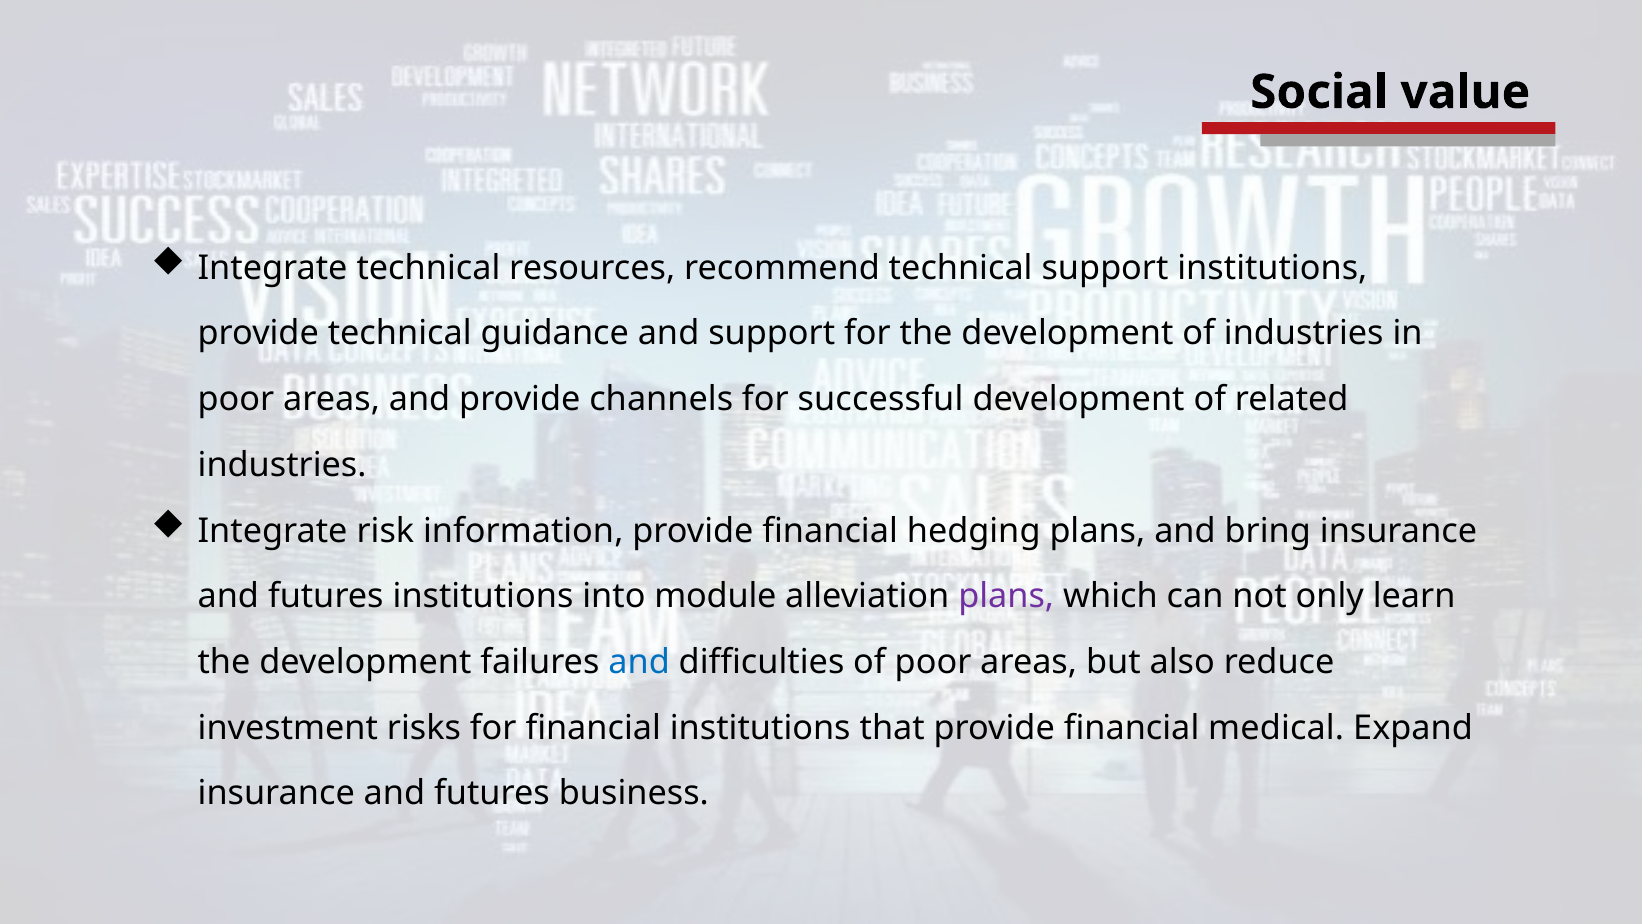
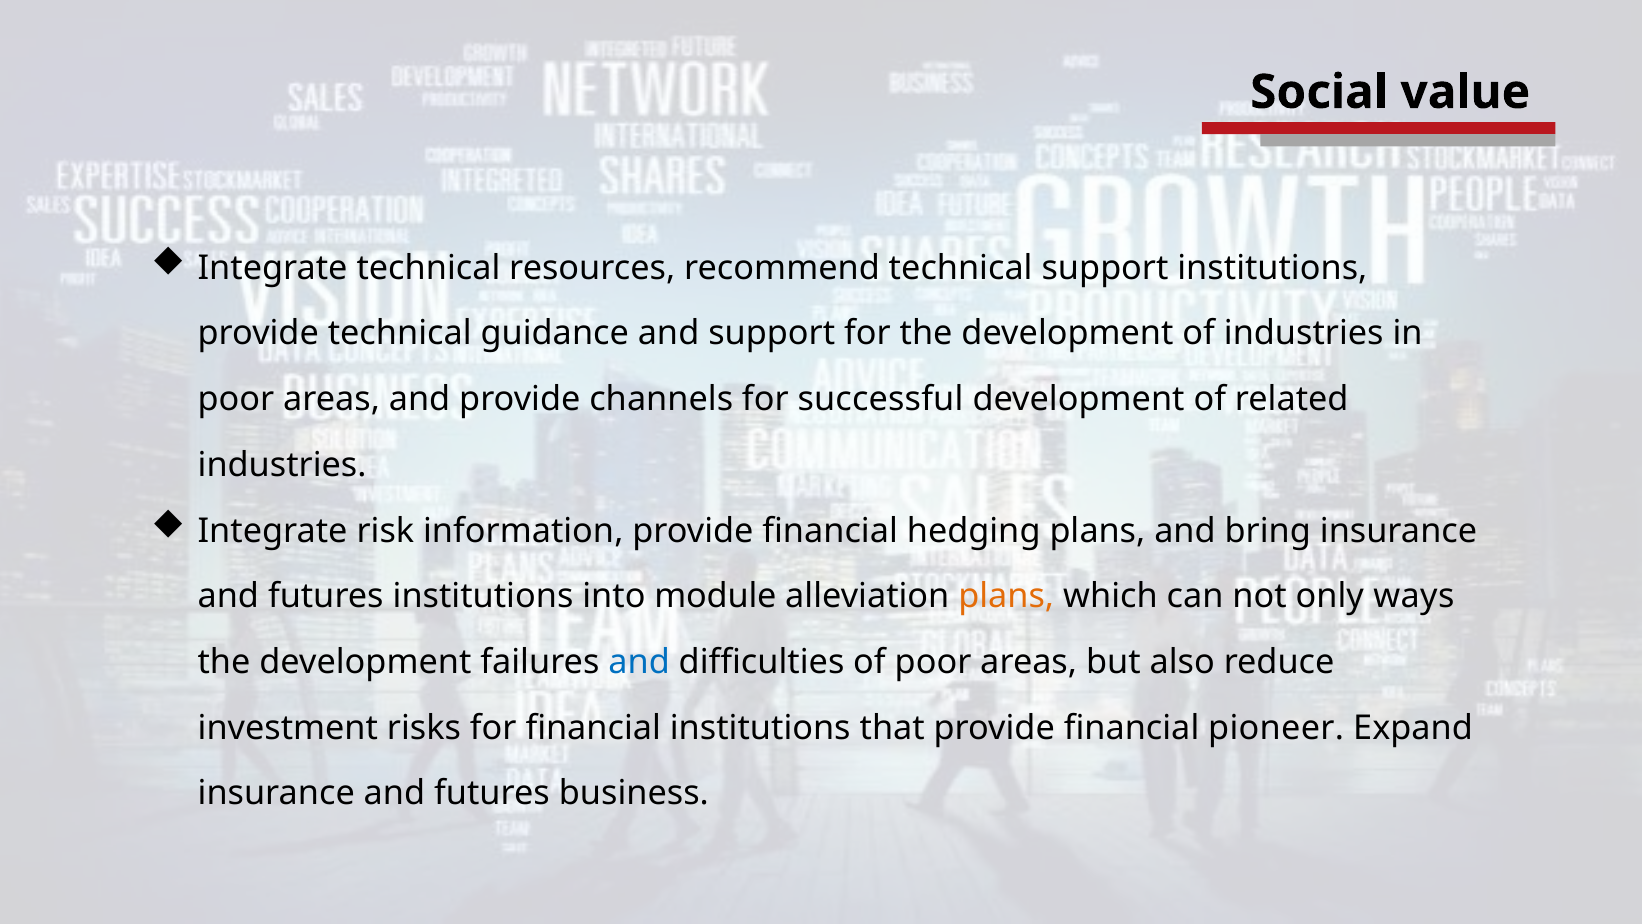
plans colour: purple -> orange (1006, 596)
learn: learn -> ways (1414, 596)
medical: medical -> pioneer (1276, 728)
